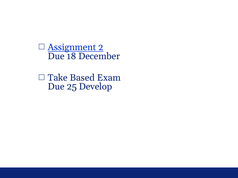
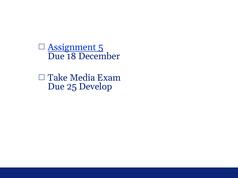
2: 2 -> 5 (101, 47)
Based: Based -> Media (82, 78)
